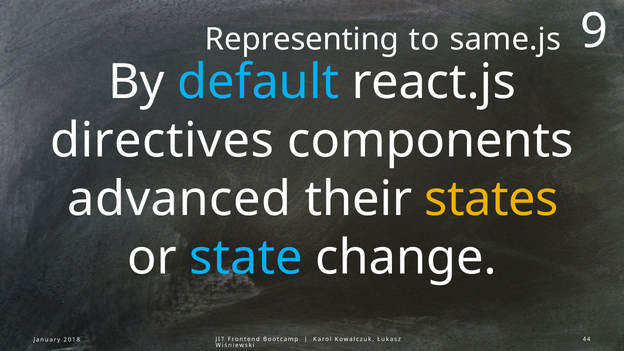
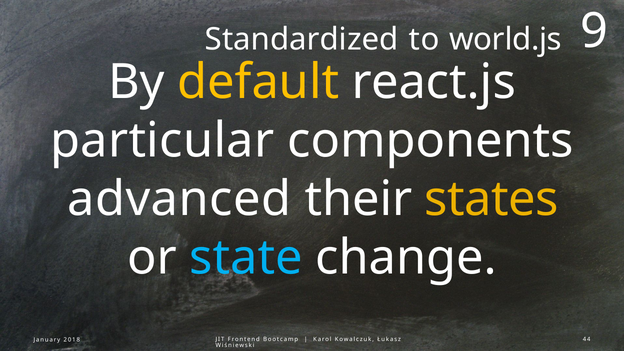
Representing: Representing -> Standardized (302, 39)
same.js: same.js -> world.js (506, 39)
default colour: light blue -> yellow (258, 82)
directives: directives -> particular (162, 140)
